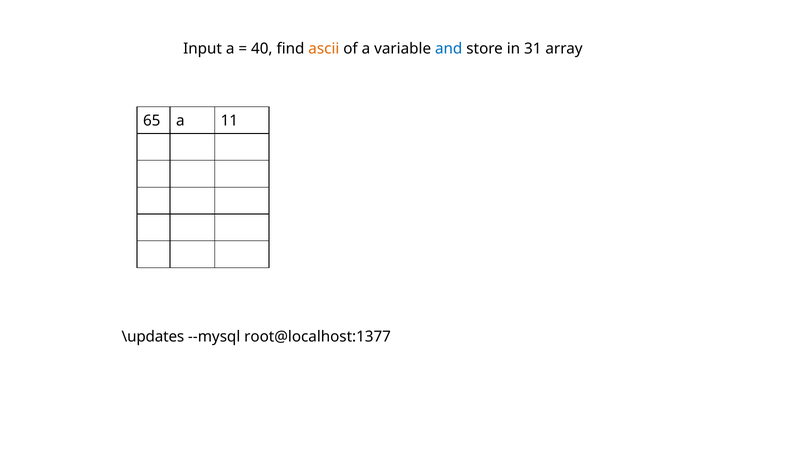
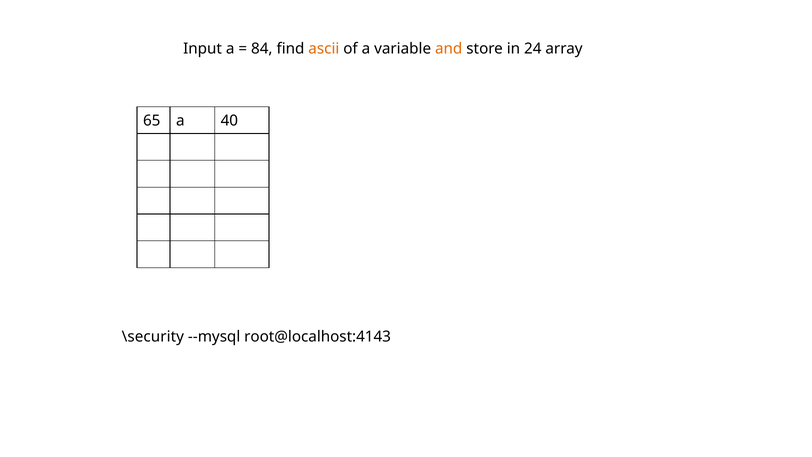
40: 40 -> 84 (262, 49)
and colour: blue -> orange (449, 49)
31: 31 -> 24 (533, 49)
11: 11 -> 40 (229, 121)
\updates: \updates -> \security (153, 337)
root@localhost:1377: root@localhost:1377 -> root@localhost:4143 (318, 337)
